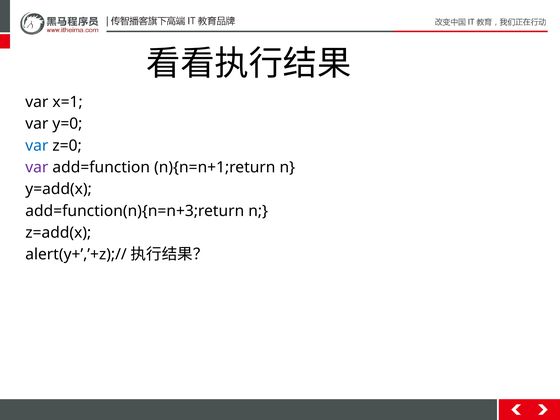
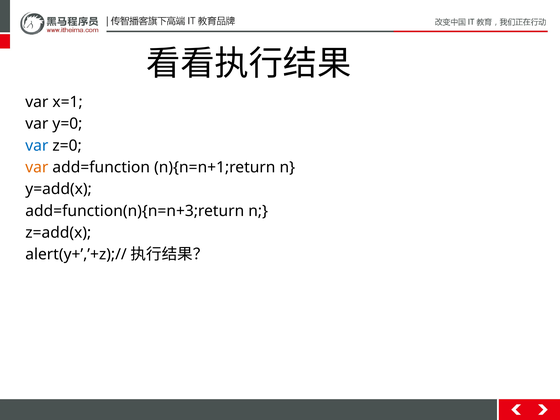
var colour: purple -> orange (37, 167)
